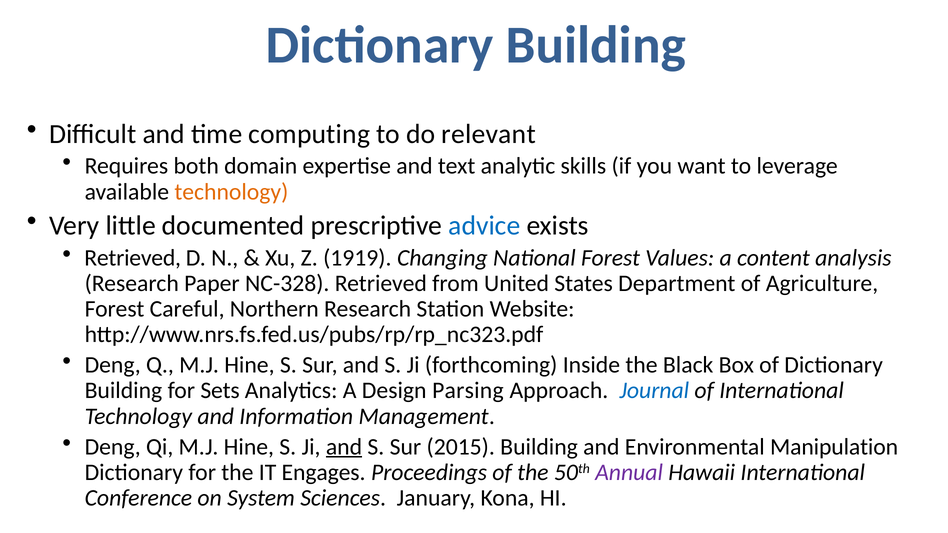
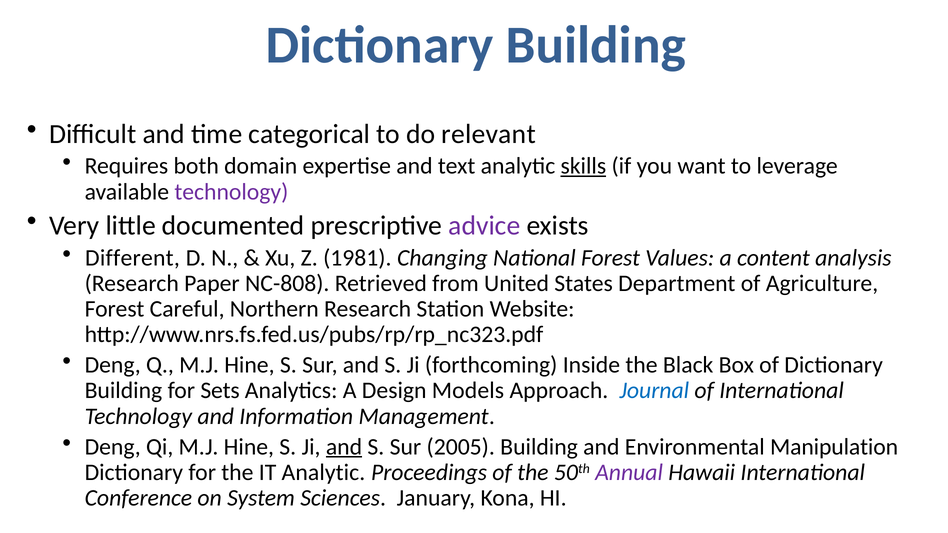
computing: computing -> categorical (309, 134)
skills underline: none -> present (583, 166)
technology colour: orange -> purple (231, 192)
advice colour: blue -> purple (484, 226)
Retrieved: Retrieved -> Different (132, 258)
1919: 1919 -> 1981 (357, 258)
NC-328: NC-328 -> NC-808 (287, 283)
Parsing: Parsing -> Models (468, 391)
2015: 2015 -> 2005 (461, 447)
IT Engages: Engages -> Analytic (323, 473)
